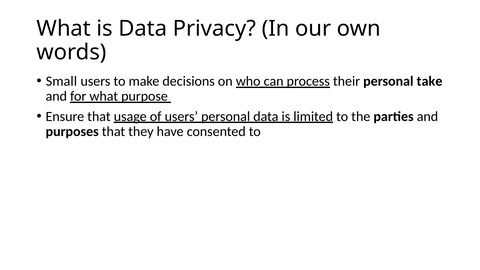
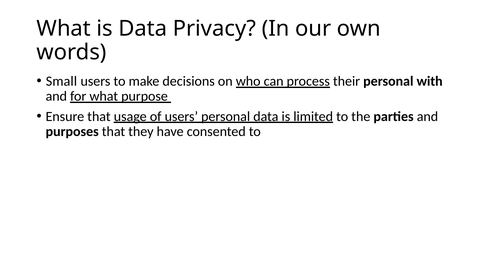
take: take -> with (430, 81)
